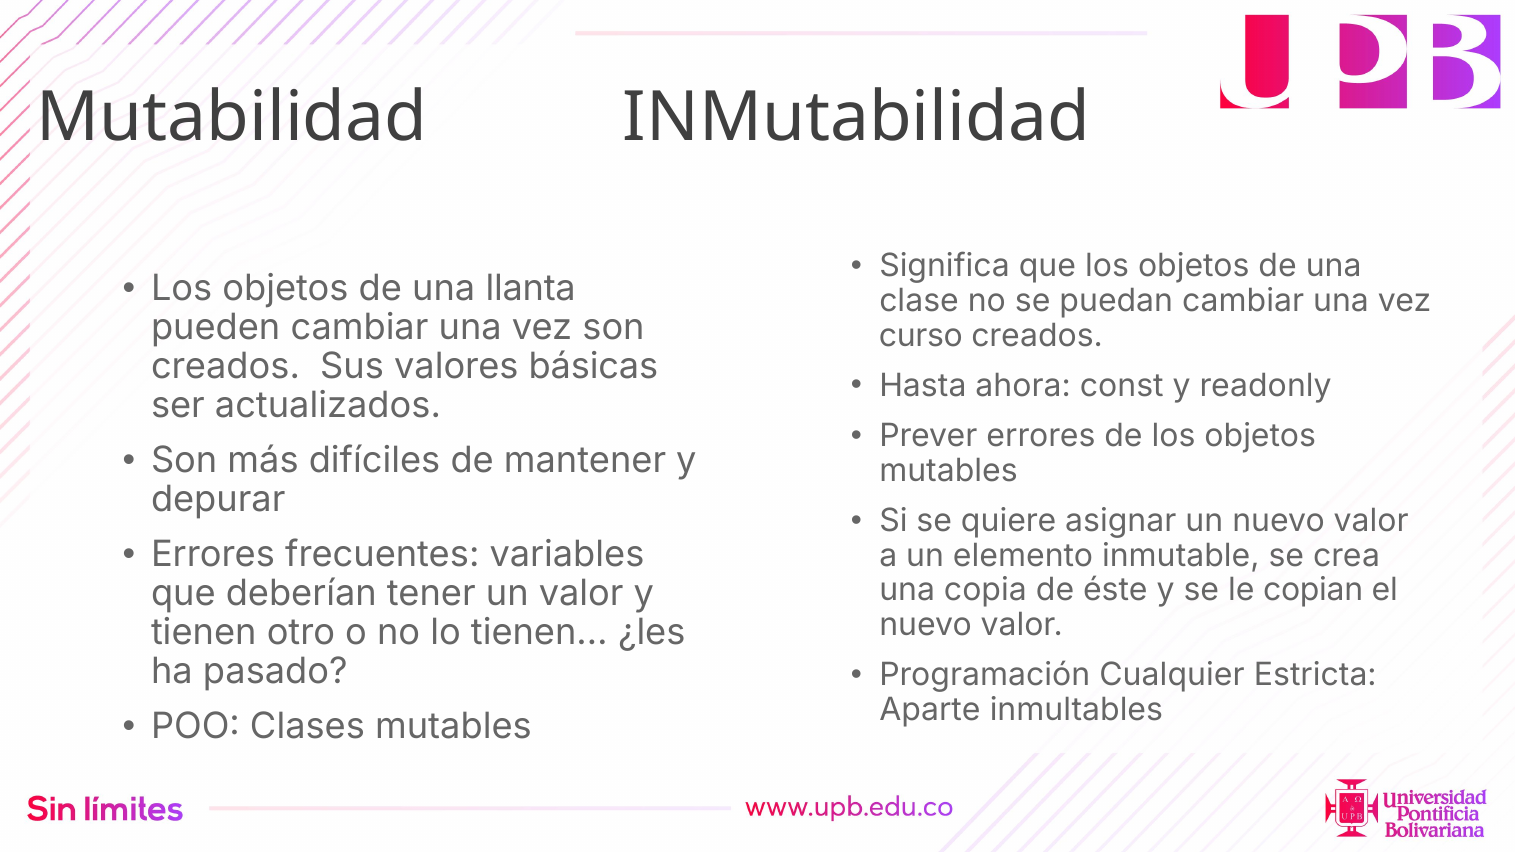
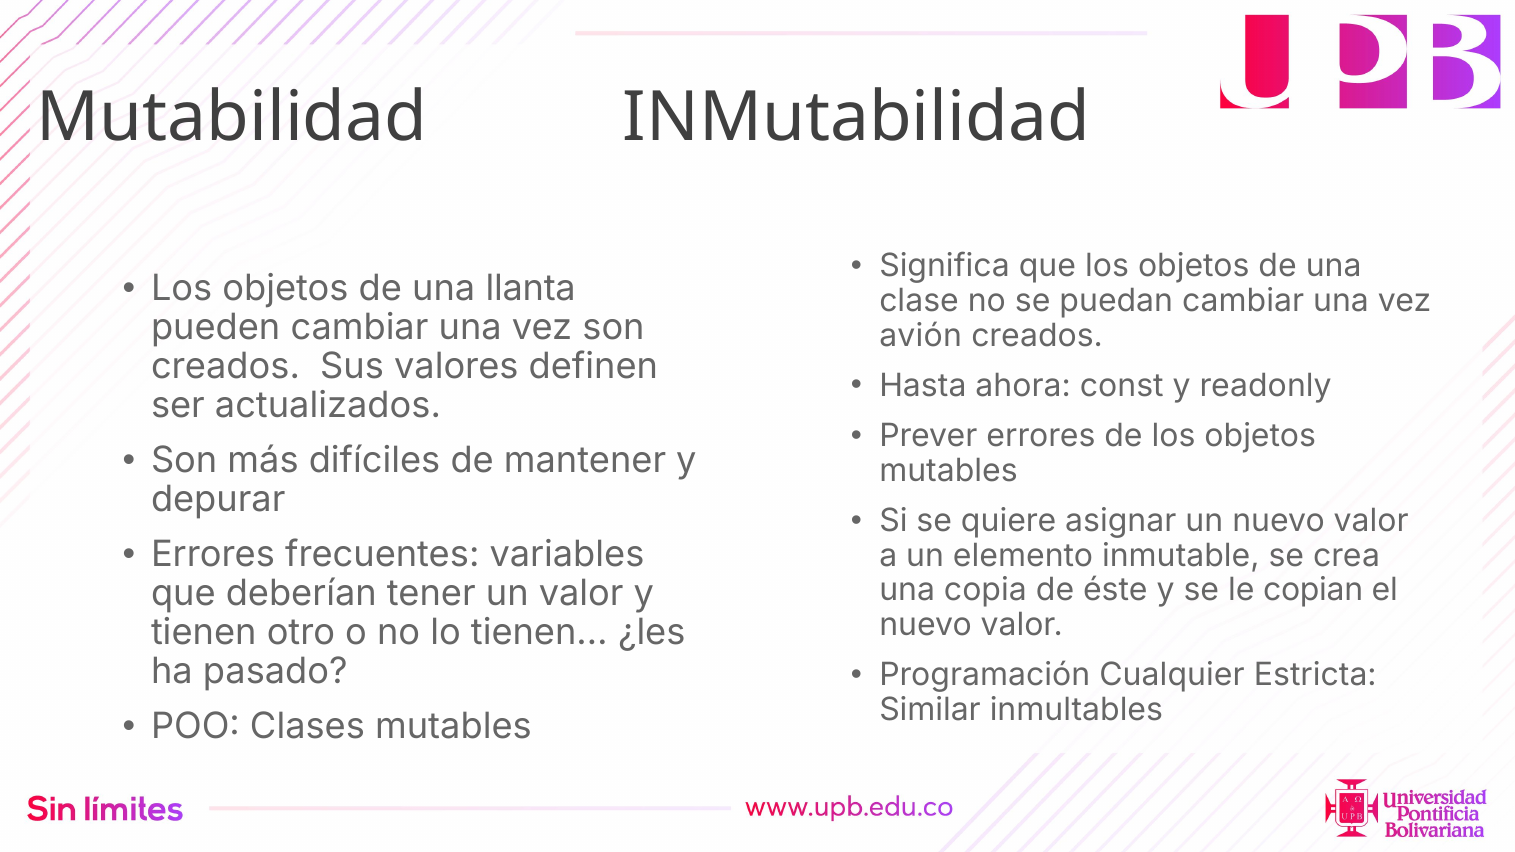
curso: curso -> avión (921, 336)
básicas: básicas -> definen (593, 367)
Aparte: Aparte -> Similar (930, 710)
